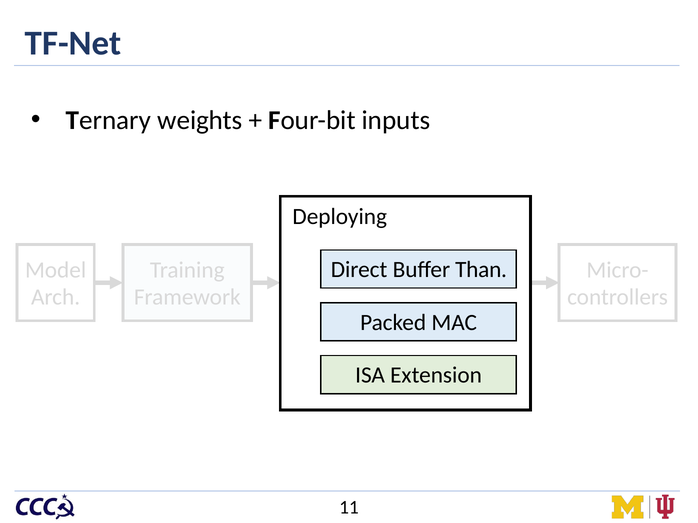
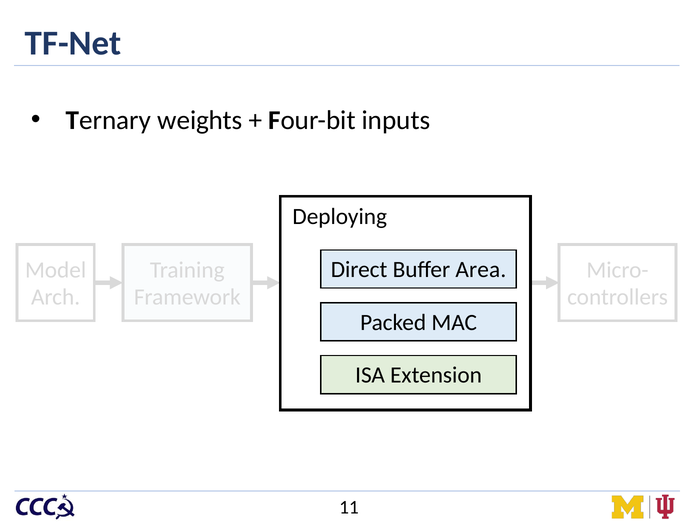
Than: Than -> Area (481, 270)
